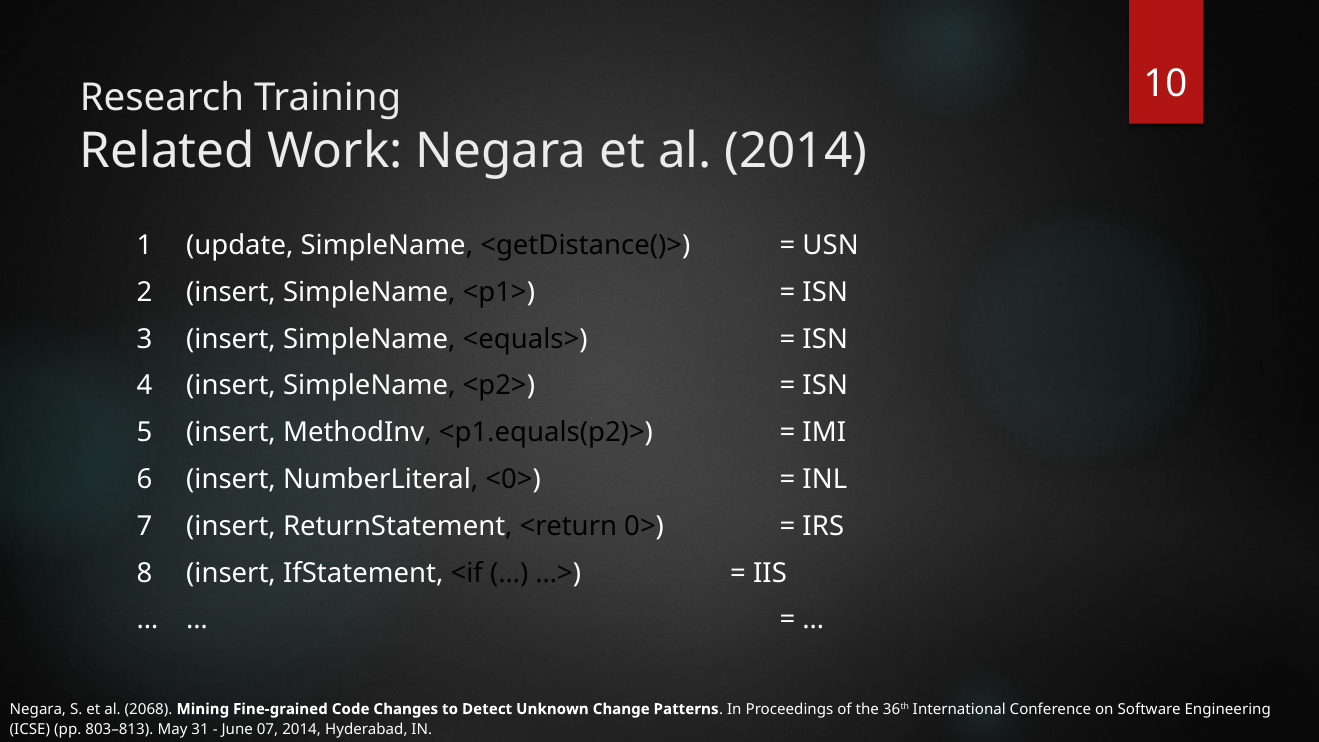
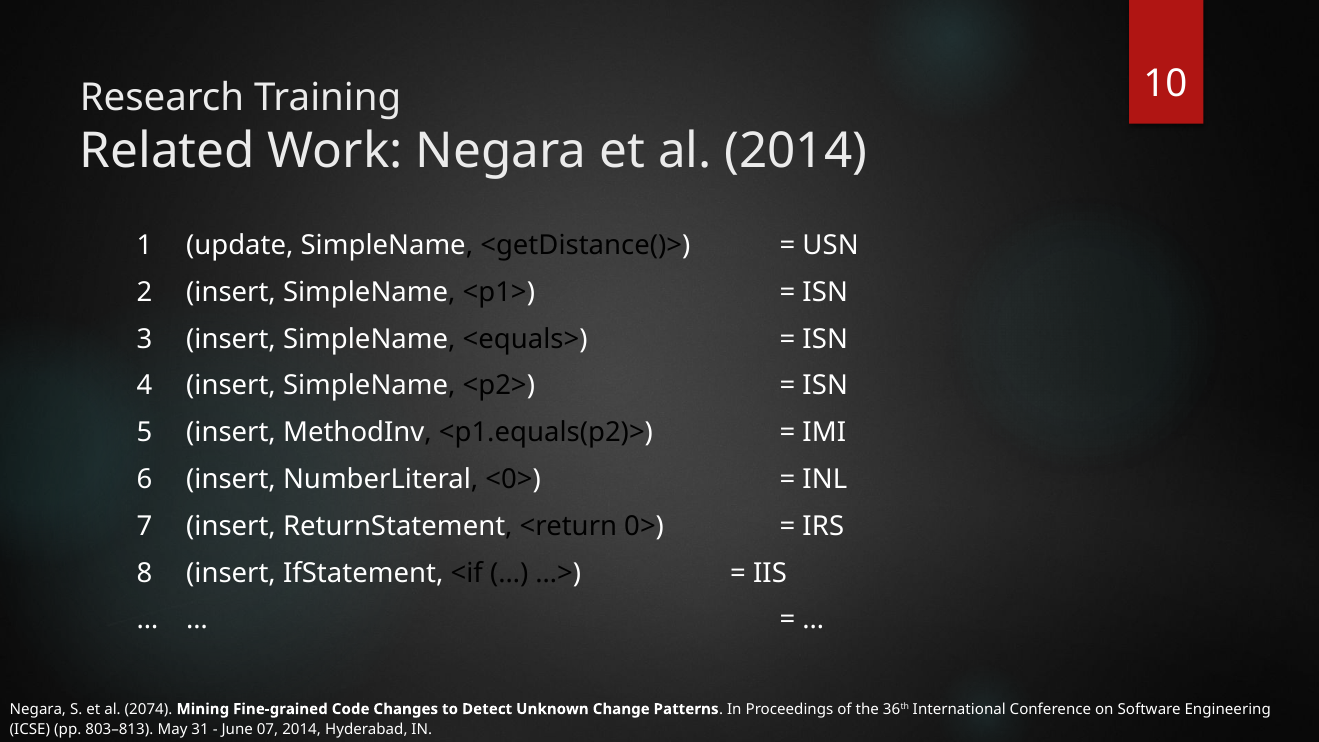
2068: 2068 -> 2074 (149, 709)
